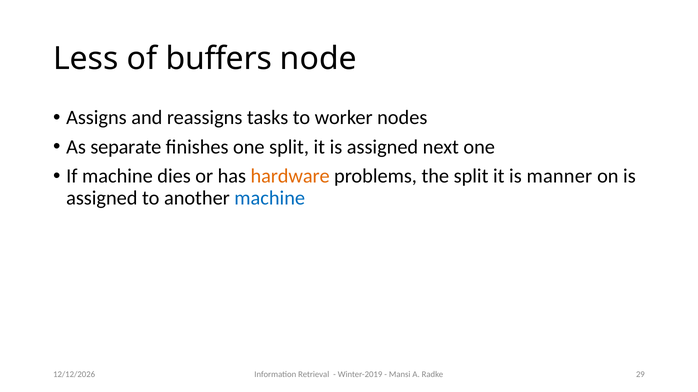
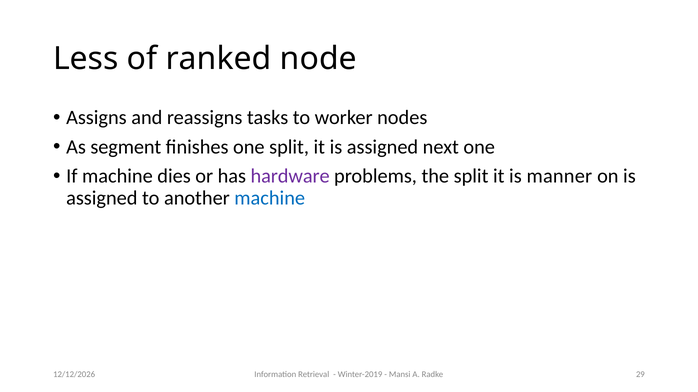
buffers: buffers -> ranked (219, 59)
separate: separate -> segment (126, 147)
hardware colour: orange -> purple (290, 176)
